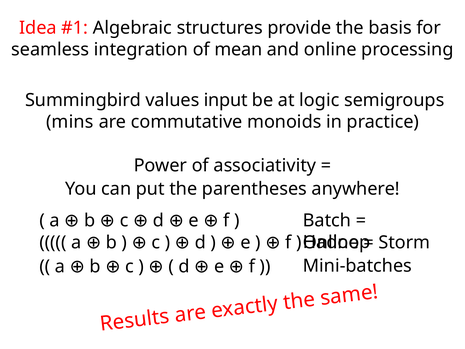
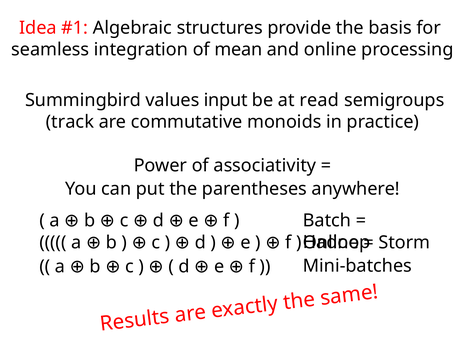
logic: logic -> read (319, 100)
mins: mins -> track (70, 122)
